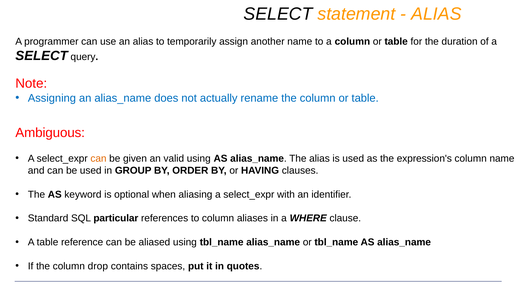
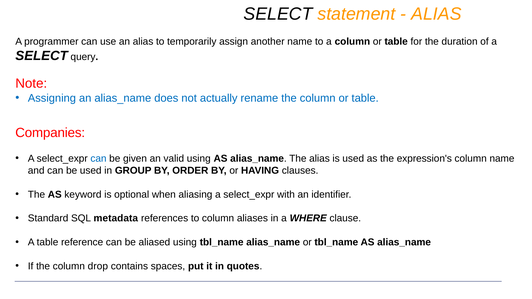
Ambiguous: Ambiguous -> Companies (50, 133)
can colour: orange -> blue (98, 159)
particular: particular -> metadata (116, 219)
